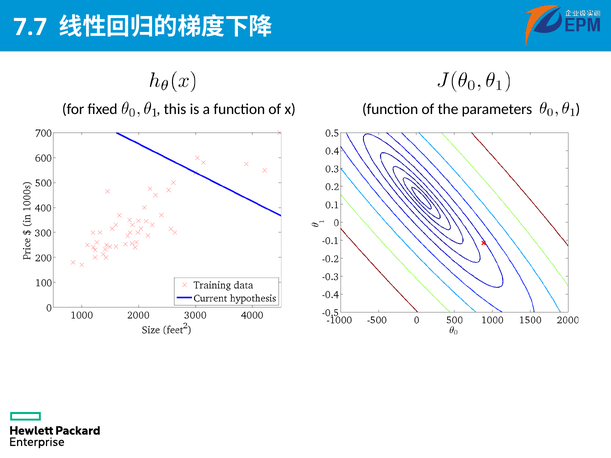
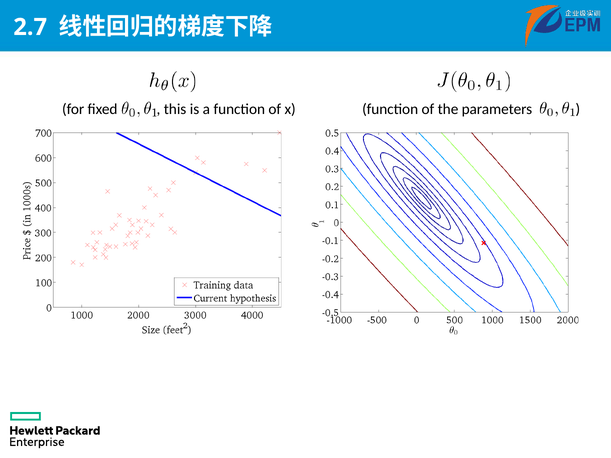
7.7: 7.7 -> 2.7 (30, 27)
